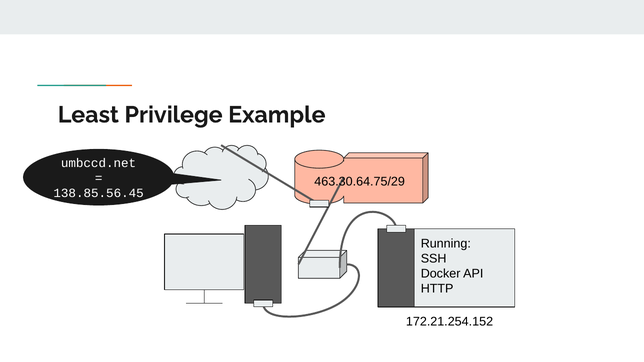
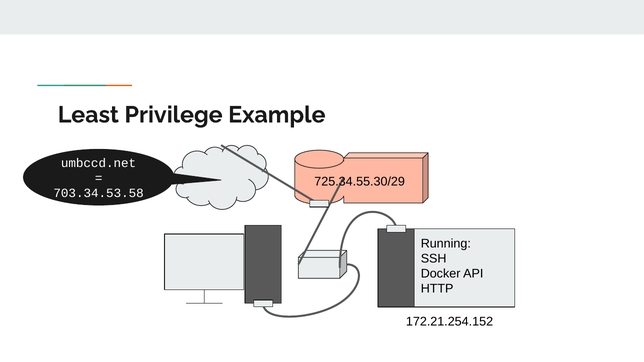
463.30.64.75/29: 463.30.64.75/29 -> 725.34.55.30/29 (360, 182)
138.85.56.45: 138.85.56.45 -> 703.34.53.58 (99, 193)
